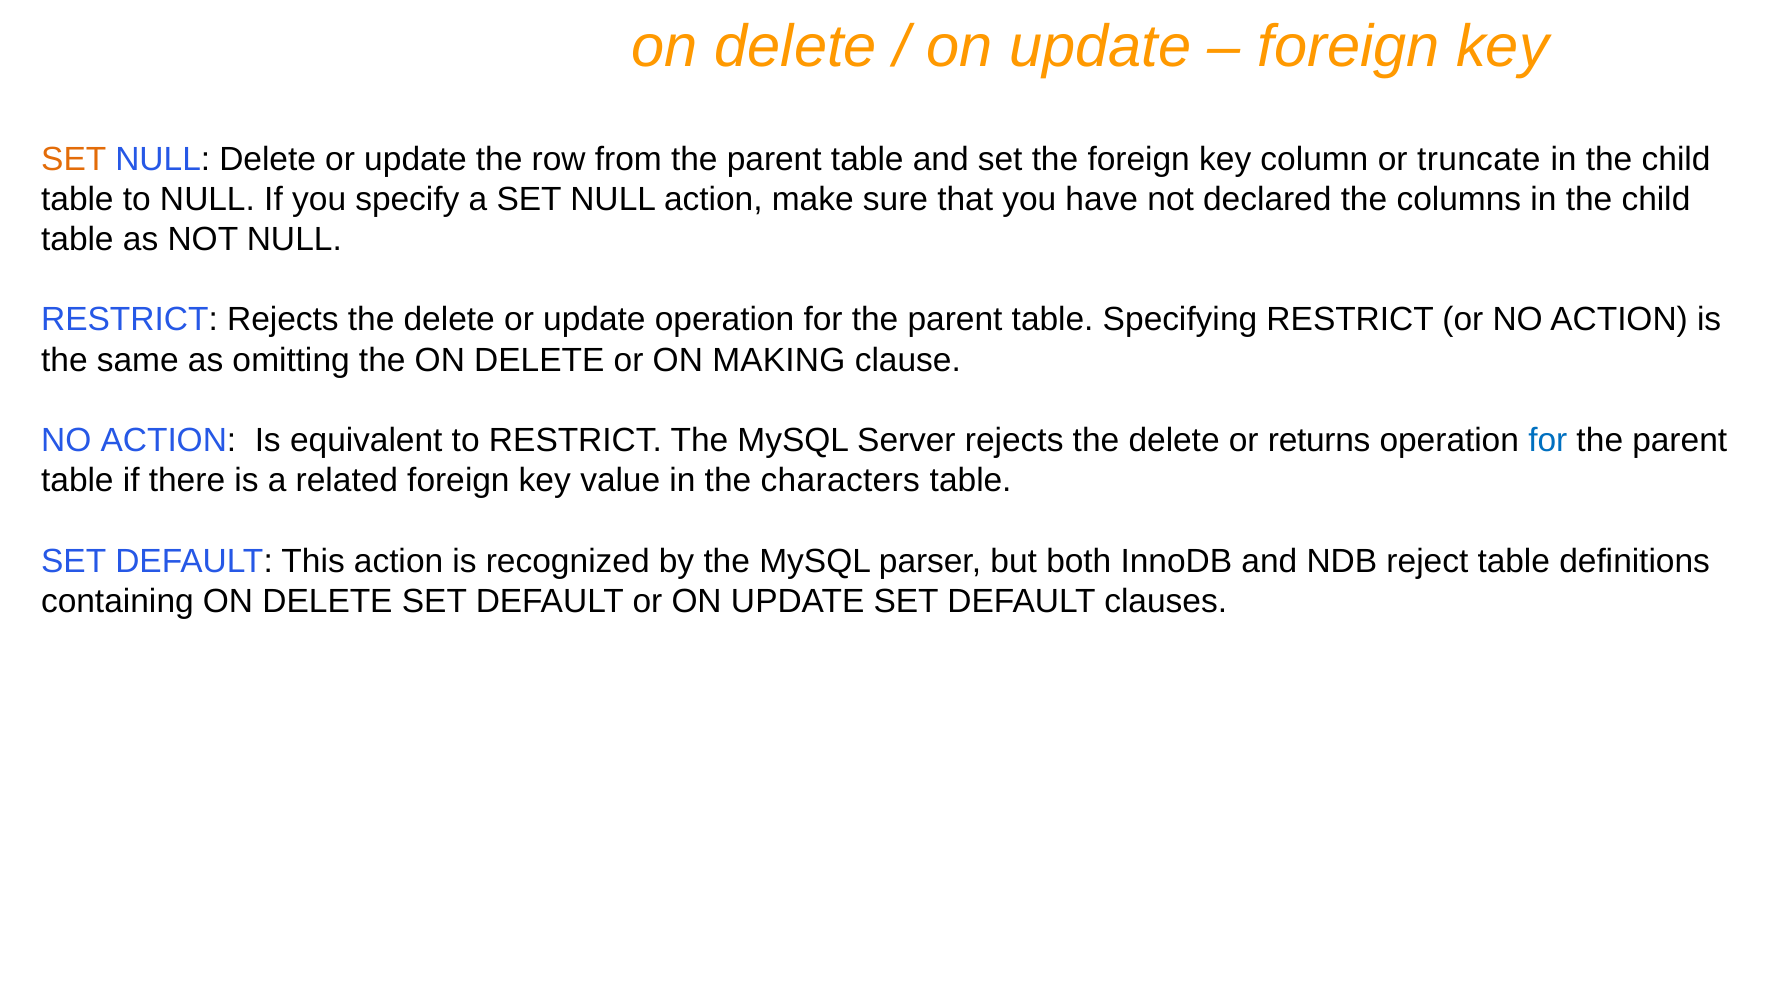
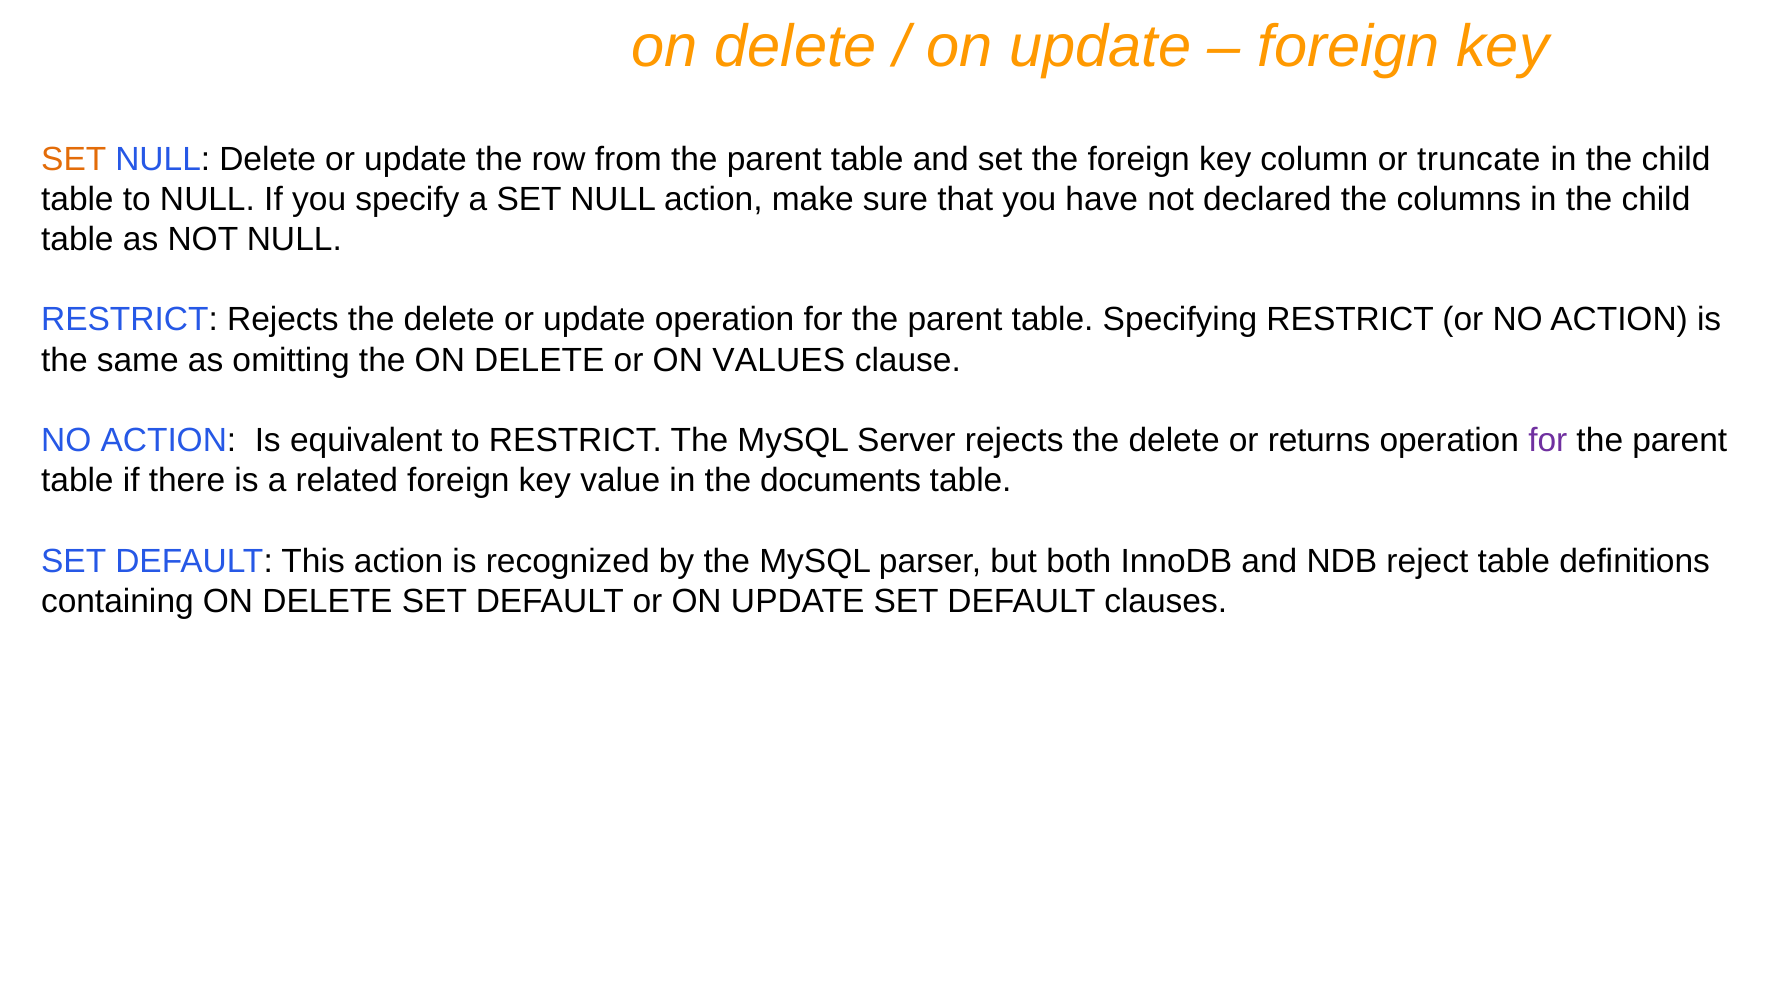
MAKING: MAKING -> VALUES (779, 360)
for colour: blue -> purple (1548, 440)
characters: characters -> documents (841, 480)
